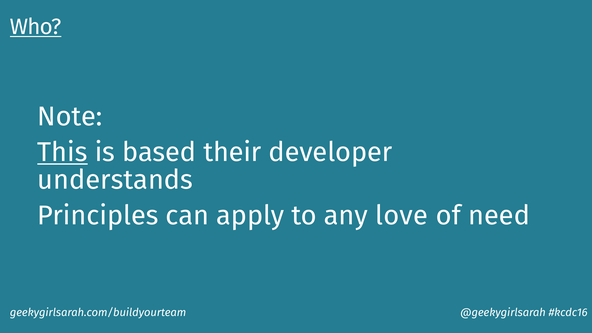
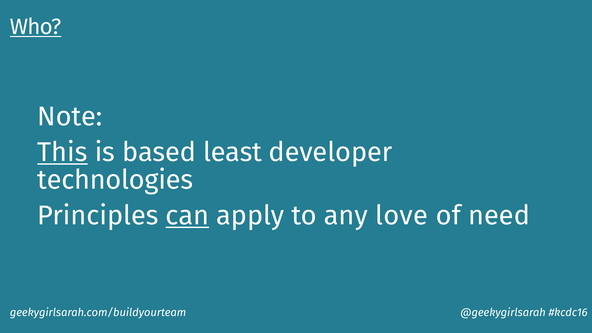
their: their -> least (232, 152)
understands: understands -> technologies (115, 180)
can underline: none -> present (187, 216)
